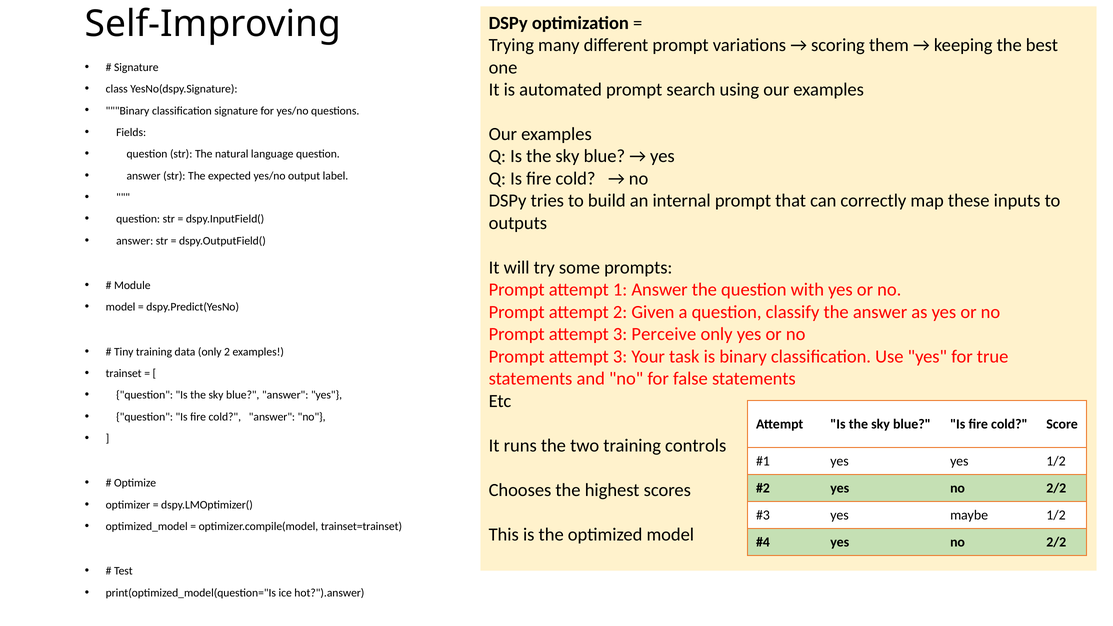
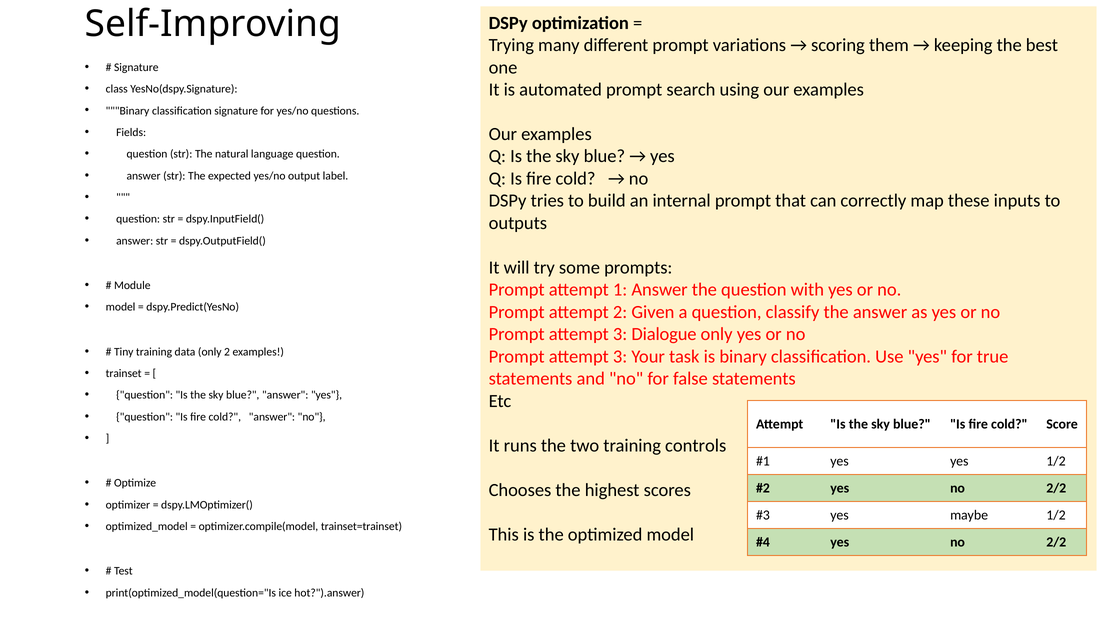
Perceive: Perceive -> Dialogue (664, 334)
